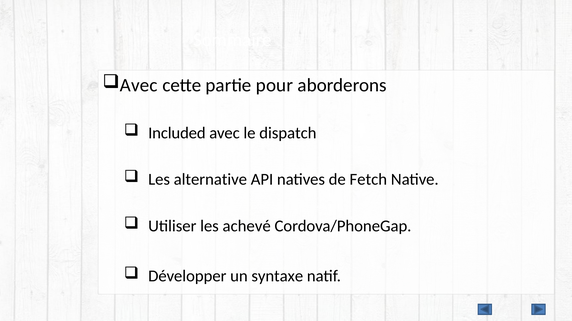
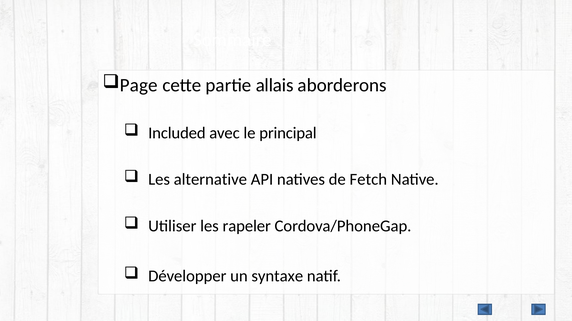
Avec: Avec -> Page (139, 85)
pour: pour -> allais (275, 85)
dispatch: dispatch -> principal (288, 133)
achevé: achevé -> rapeler (247, 227)
